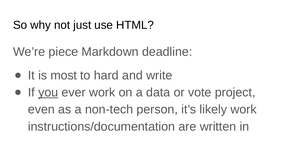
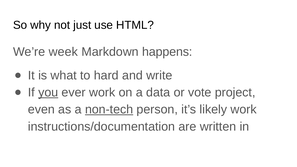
piece: piece -> week (63, 52)
deadline: deadline -> happens (167, 52)
most: most -> what (64, 75)
non-tech underline: none -> present (109, 110)
